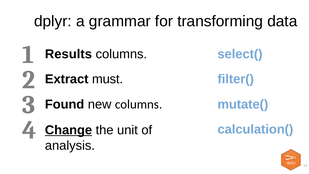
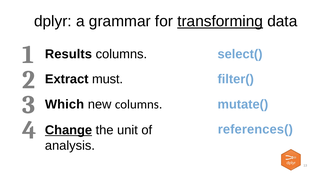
transforming underline: none -> present (220, 21)
Found: Found -> Which (65, 104)
calculation(: calculation( -> references( (255, 129)
